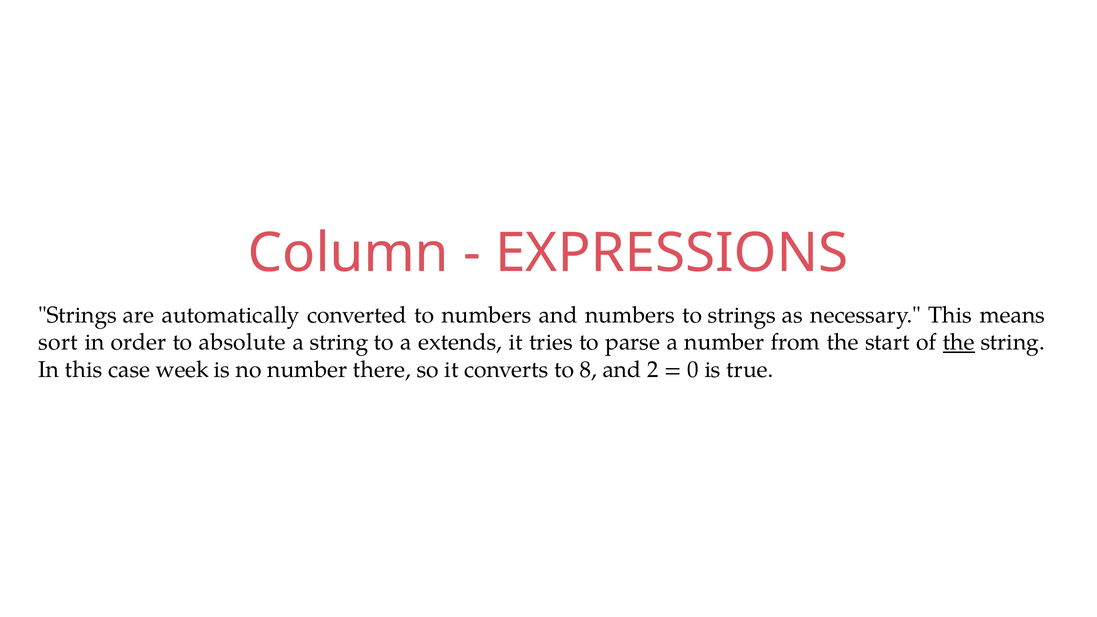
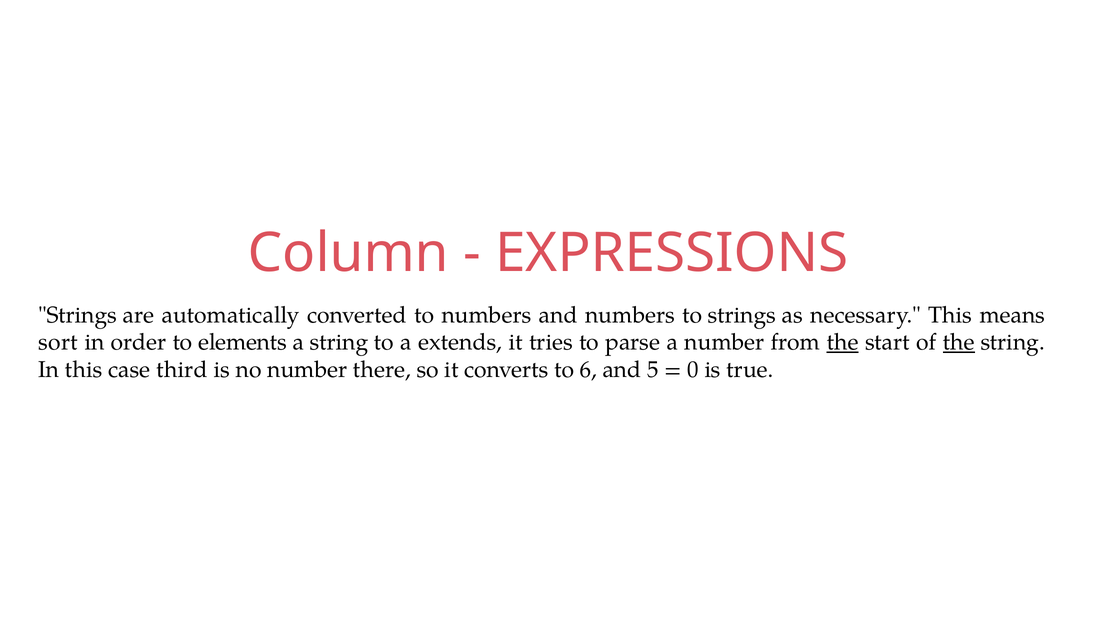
absolute: absolute -> elements (243, 342)
the underline: none -> present (843, 342)
week: week -> third (182, 370)
8: 8 -> 6 (588, 370)
2: 2 -> 5 (653, 370)
